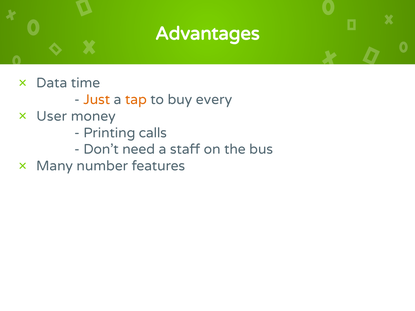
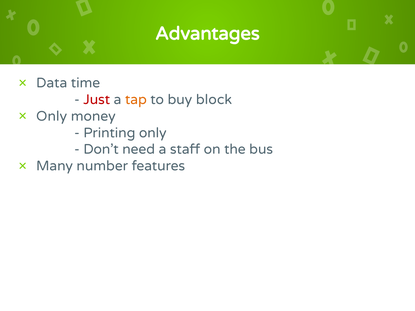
Just colour: orange -> red (97, 100)
every: every -> block (214, 100)
User: User -> Only (52, 116)
Printing calls: calls -> only (153, 133)
